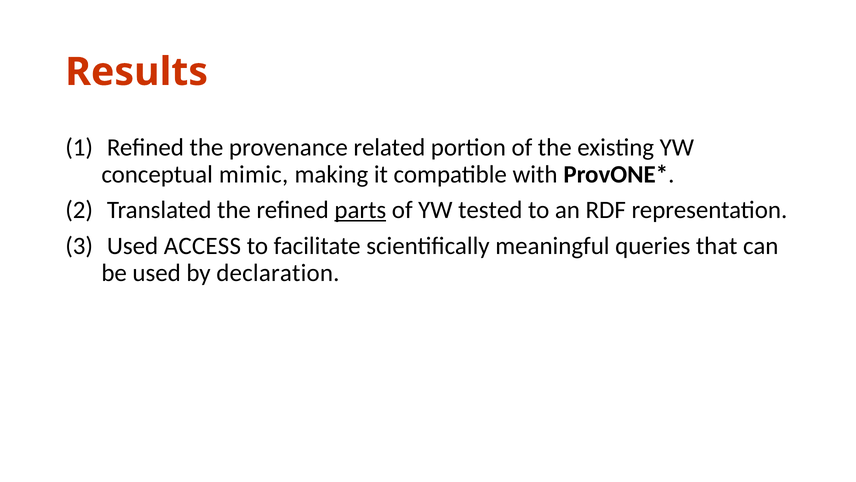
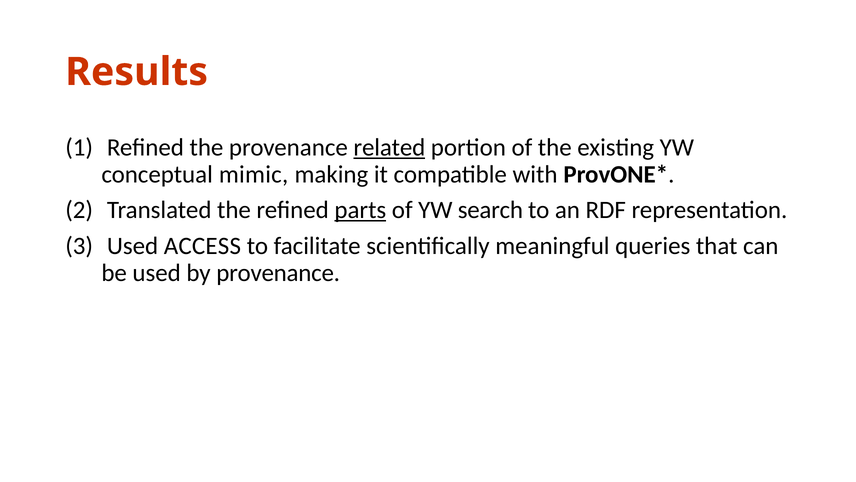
related underline: none -> present (389, 147)
tested: tested -> search (490, 210)
by declaration: declaration -> provenance (278, 273)
